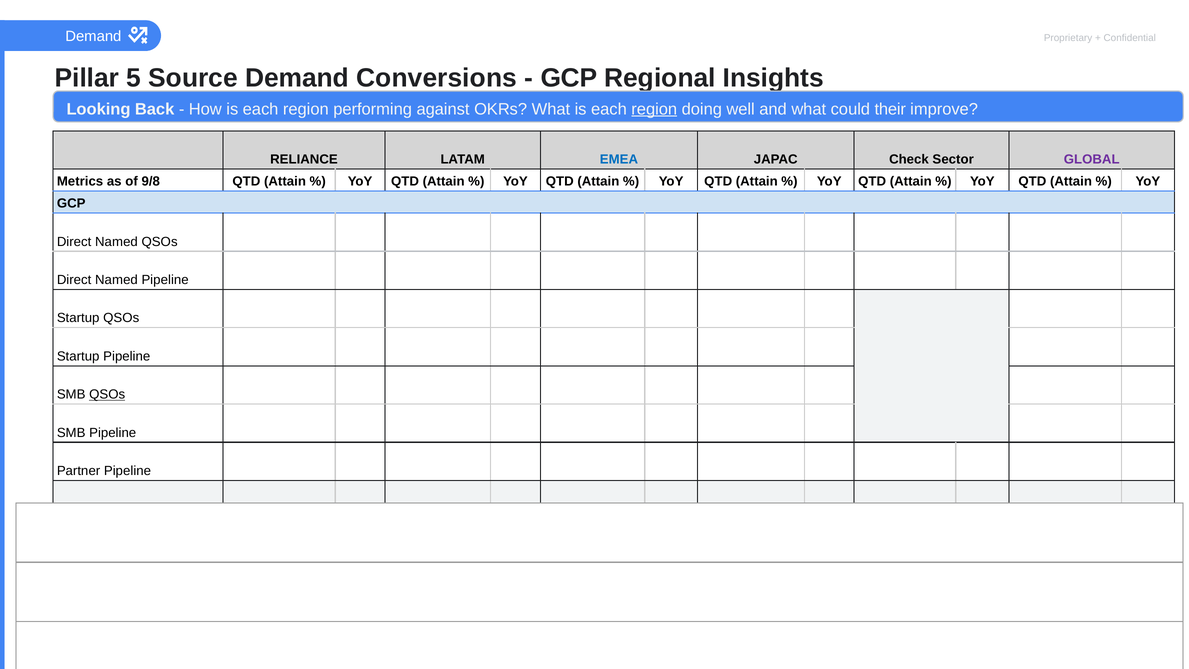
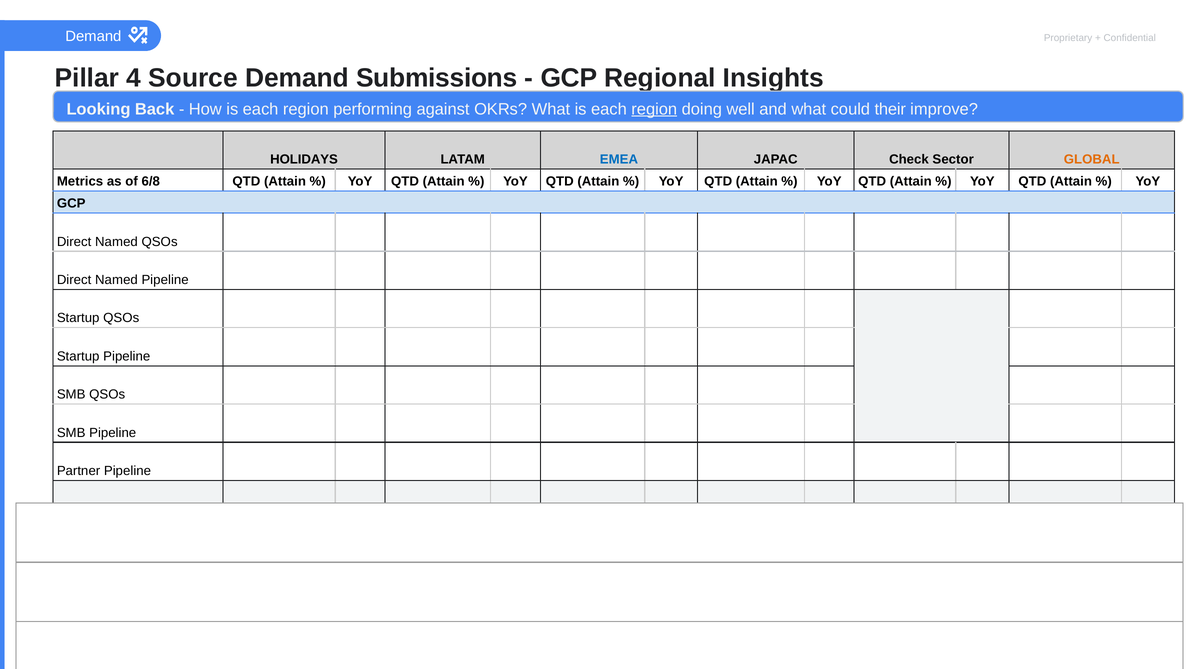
5: 5 -> 4 (134, 78)
Conversions: Conversions -> Submissions (437, 78)
RELIANCE: RELIANCE -> HOLIDAYS (304, 159)
GLOBAL colour: purple -> orange (1092, 159)
9/8: 9/8 -> 6/8 (151, 181)
QSOs underline: present -> none (107, 394)
